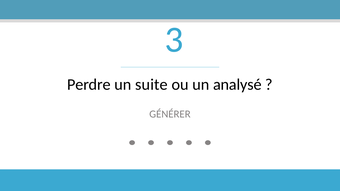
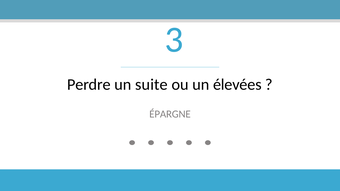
analysé: analysé -> élevées (237, 85)
GÉNÉRER: GÉNÉRER -> ÉPARGNE (170, 114)
